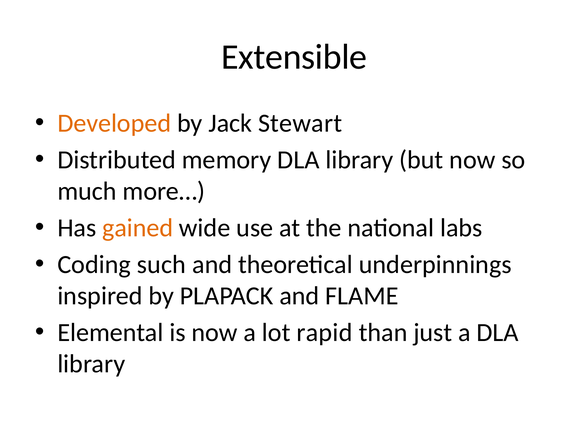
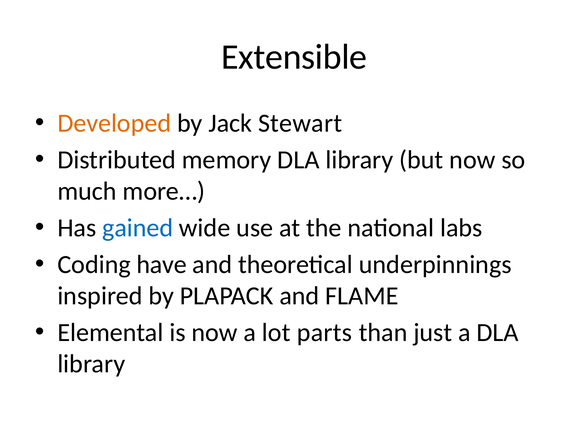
gained colour: orange -> blue (138, 228)
such: such -> have (162, 265)
rapid: rapid -> parts (324, 332)
